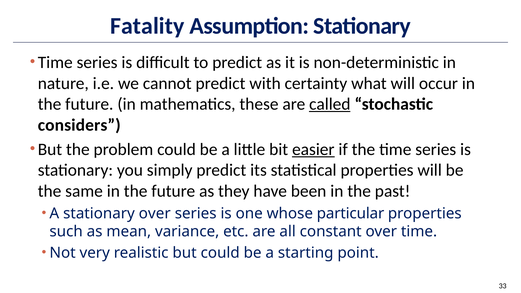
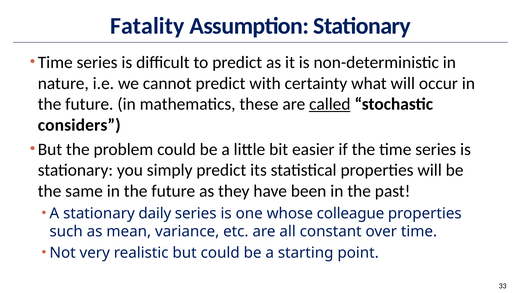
easier underline: present -> none (313, 149)
stationary over: over -> daily (155, 213)
particular: particular -> colleague (350, 213)
